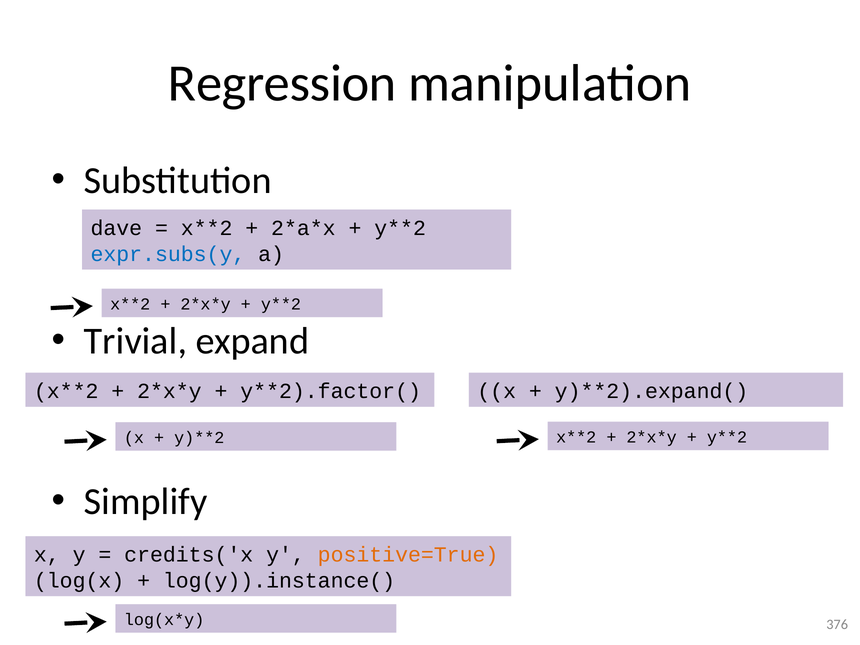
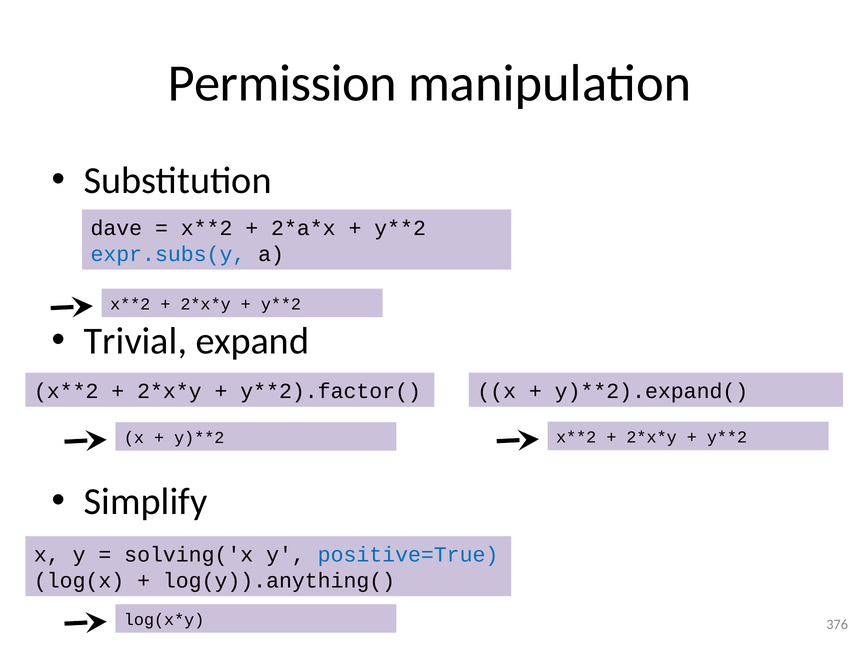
Regression: Regression -> Permission (282, 83)
credits('x: credits('x -> solving('x (189, 555)
positive=True colour: orange -> blue (408, 555)
log(y)).instance(: log(y)).instance( -> log(y)).anything( (279, 581)
